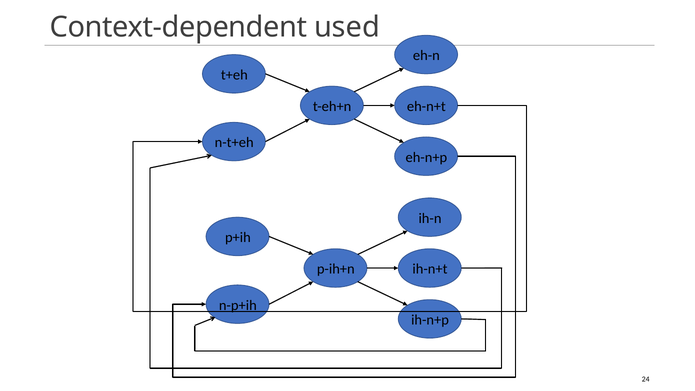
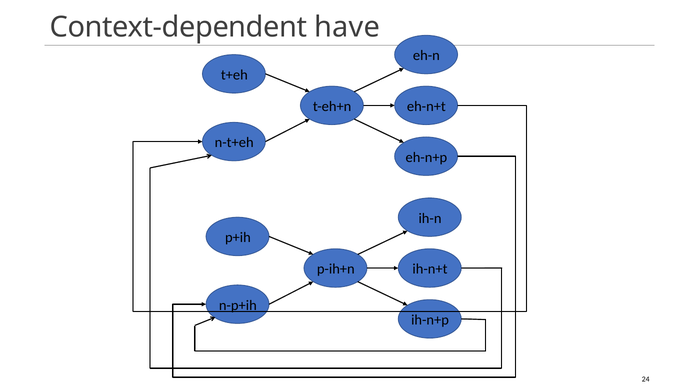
used: used -> have (347, 27)
